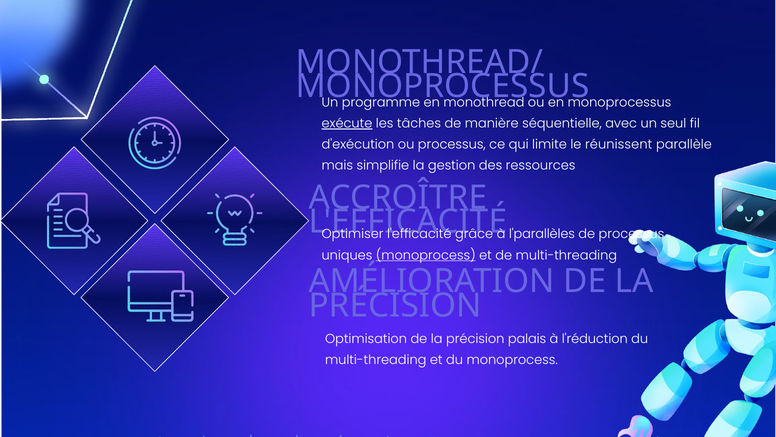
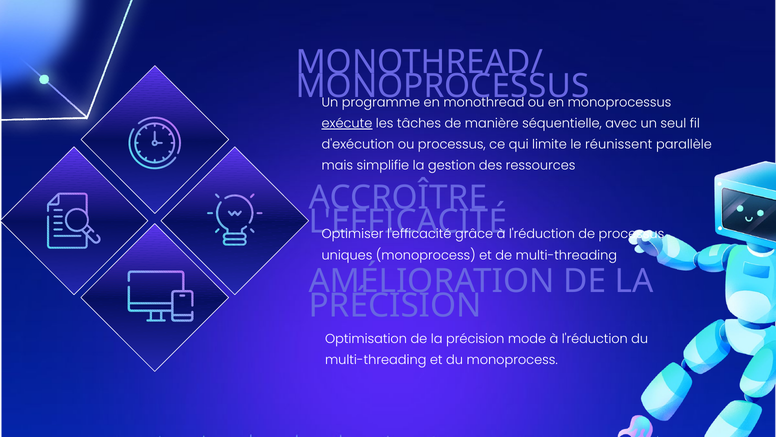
l'parallèles: l'parallèles -> l'réduction (542, 234)
monoprocess underline: present -> none (426, 255)
palais: palais -> mode (527, 339)
